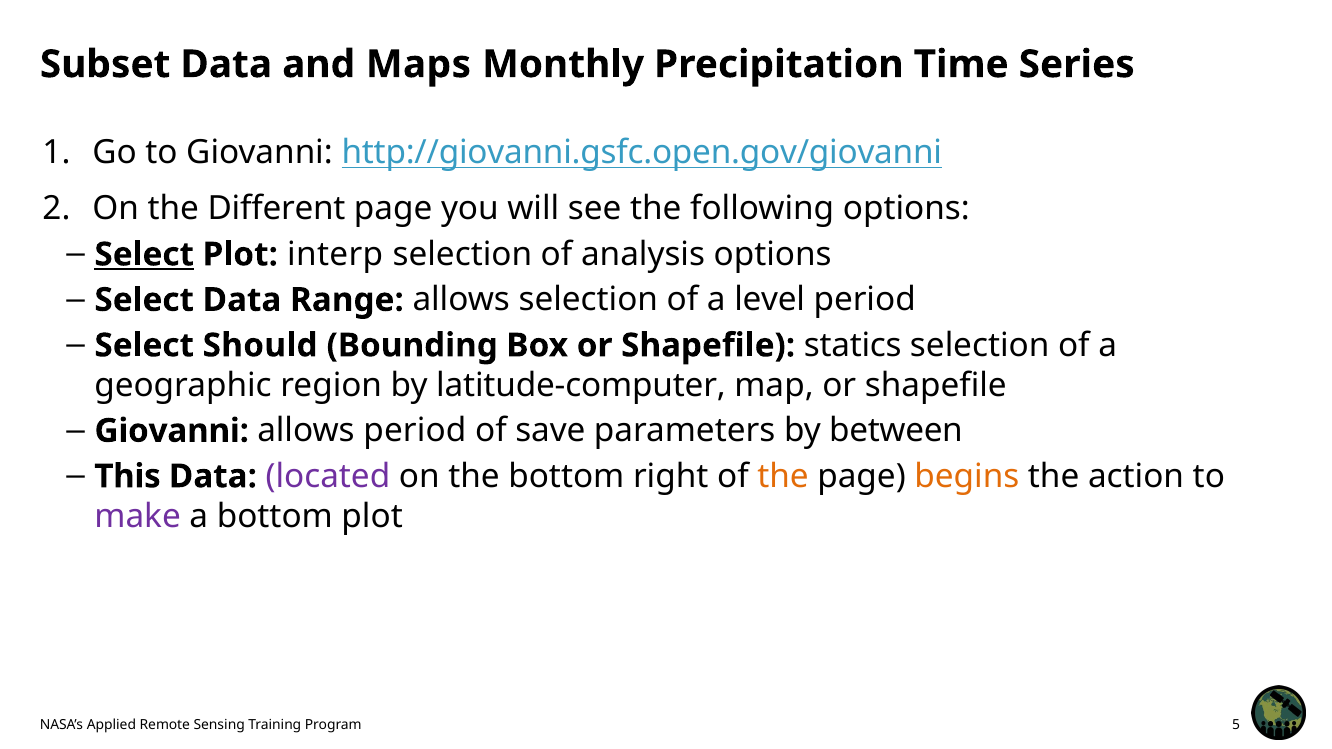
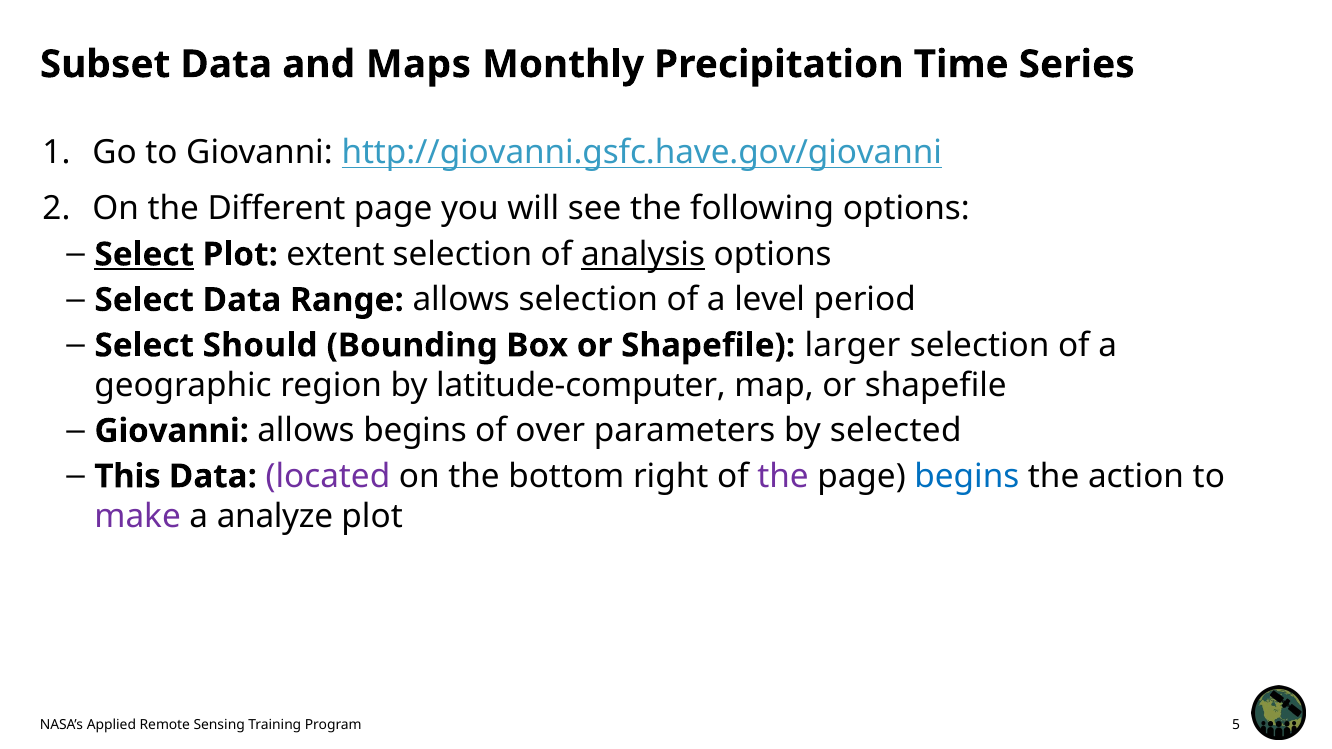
http://giovanni.gsfc.open.gov/giovanni: http://giovanni.gsfc.open.gov/giovanni -> http://giovanni.gsfc.have.gov/giovanni (642, 153)
interp: interp -> extent (335, 255)
analysis underline: none -> present (643, 255)
statics: statics -> larger (852, 346)
allows period: period -> begins (415, 431)
save: save -> over (550, 431)
between: between -> selected (896, 431)
the colour: orange -> purple (783, 477)
begins colour: orange -> blue (967, 477)
a bottom: bottom -> analyze (275, 517)
